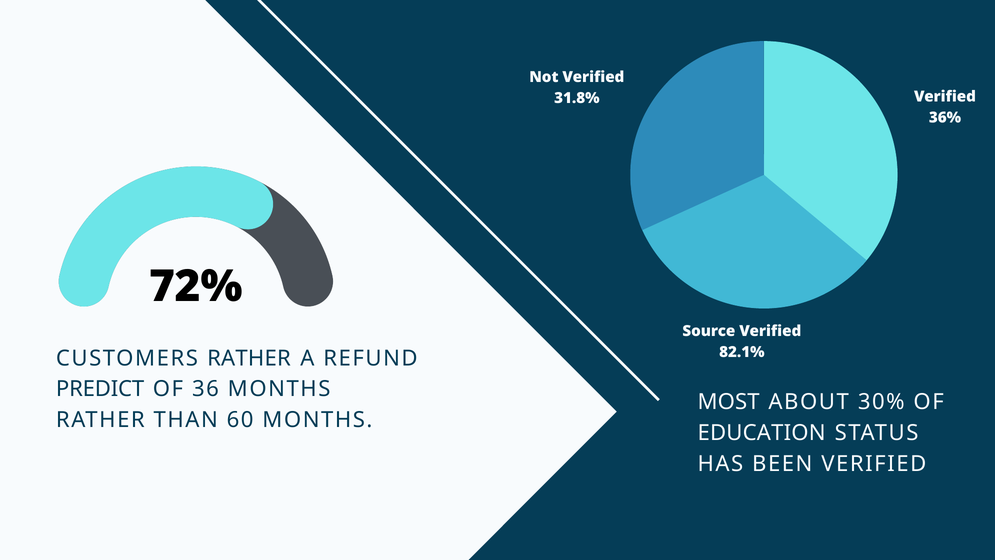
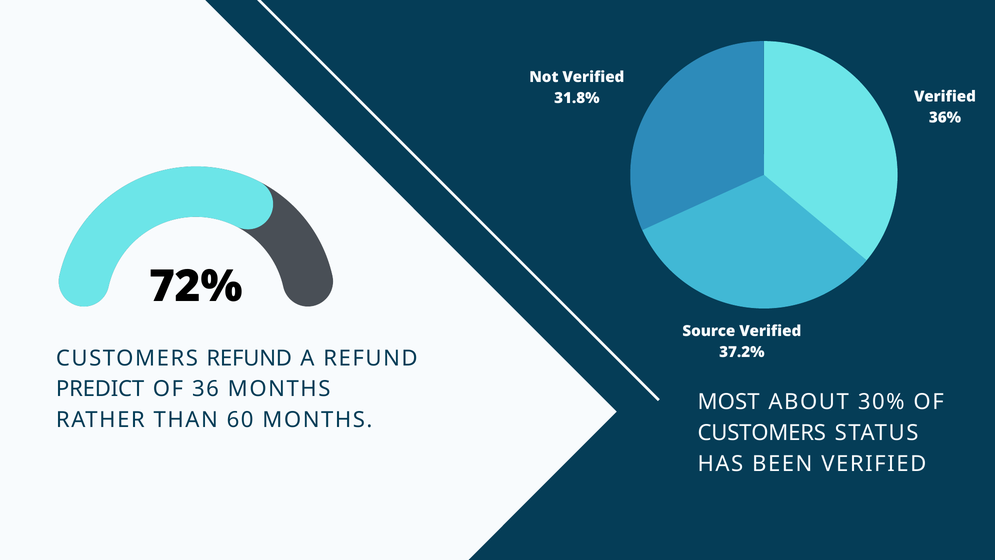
82.1%: 82.1% -> 37.2% (742, 352)
CUSTOMERS RATHER: RATHER -> REFUND (249, 358)
EDUCATION: EDUCATION -> CUSTOMERS (762, 433)
